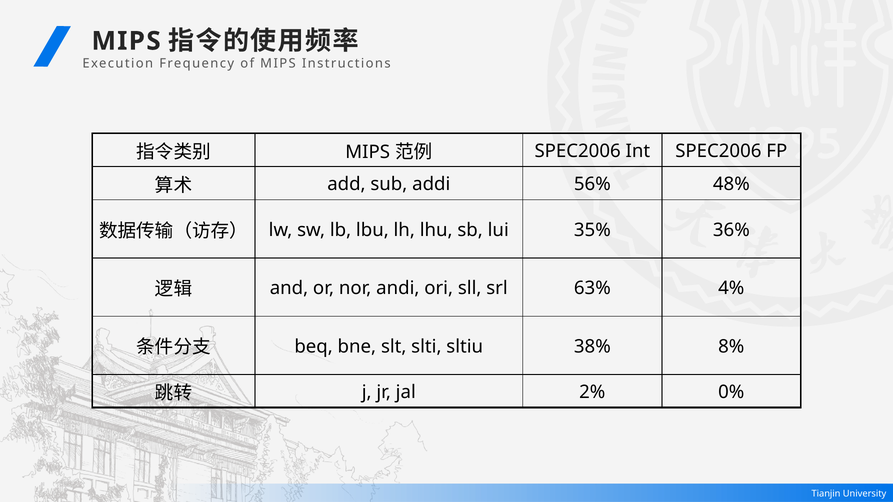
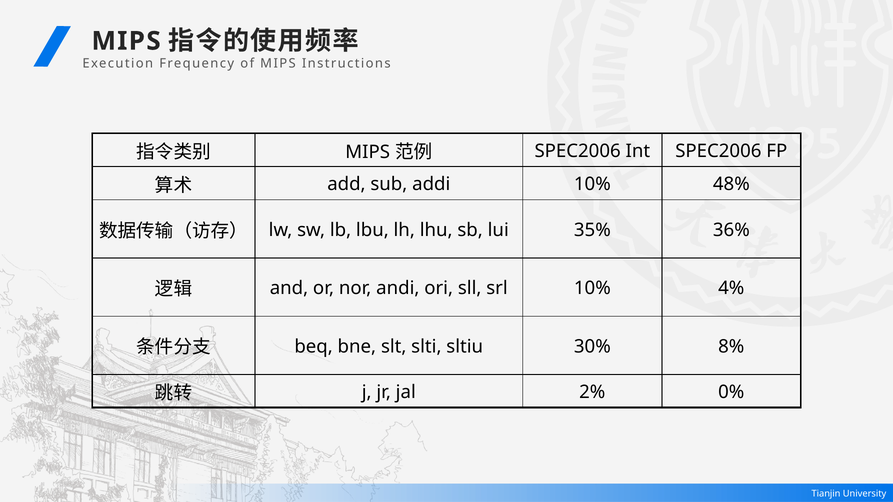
addi 56%: 56% -> 10% (592, 184)
srl 63%: 63% -> 10% (592, 288)
38%: 38% -> 30% (592, 347)
